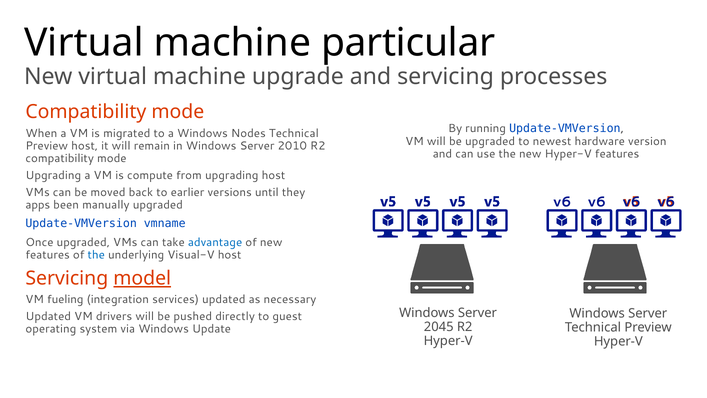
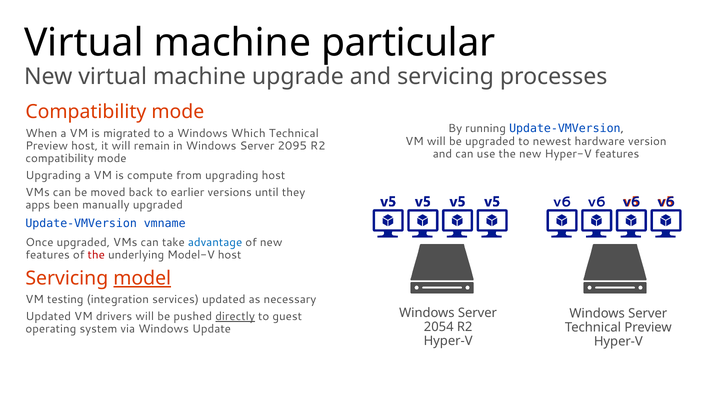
Nodes: Nodes -> Which (248, 133)
2010: 2010 -> 2095 (292, 146)
the colour: blue -> red (96, 255)
Visual-V: Visual-V -> Model-V (191, 255)
fueling: fueling -> testing (65, 299)
directly underline: none -> present (235, 316)
2045: 2045 -> 2054 (439, 327)
